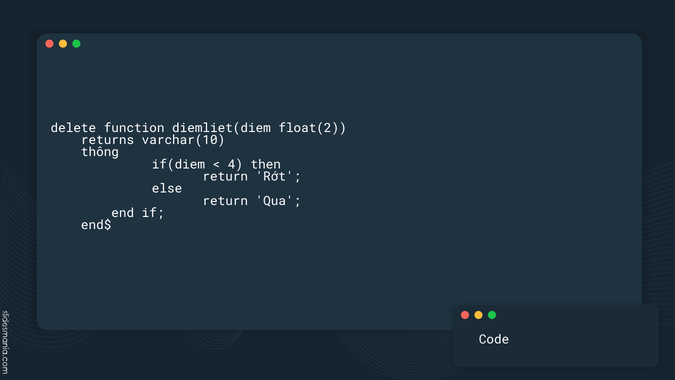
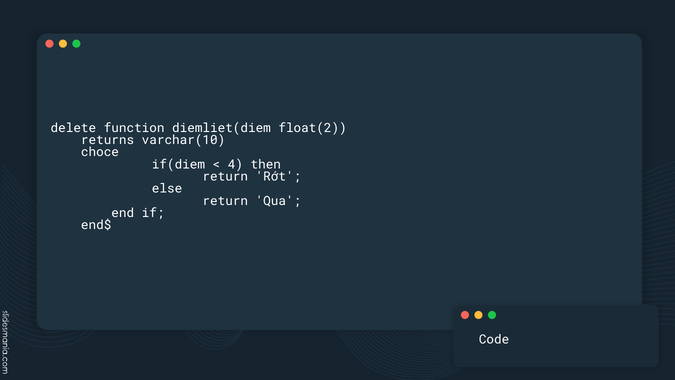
thông: thông -> choce (100, 152)
